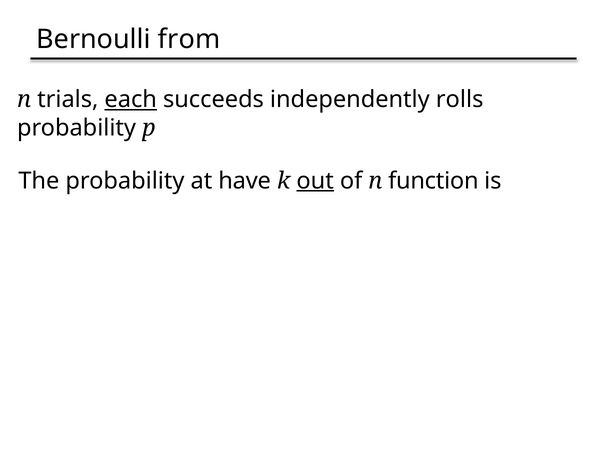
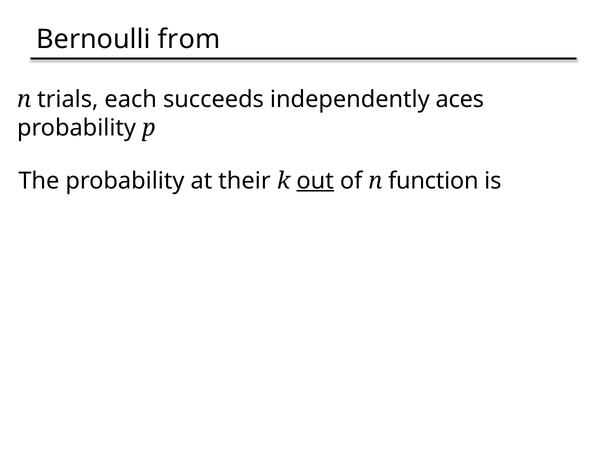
each underline: present -> none (131, 100)
rolls: rolls -> aces (460, 100)
have: have -> their (245, 181)
